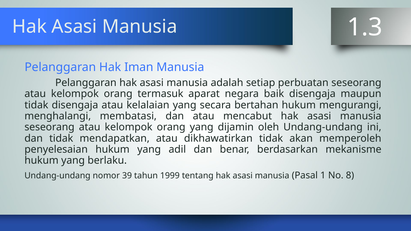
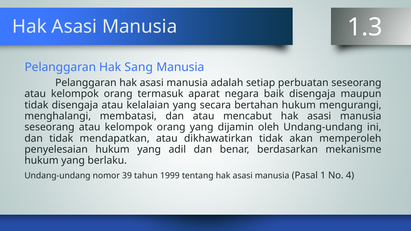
Iman: Iman -> Sang (139, 67)
8: 8 -> 4 (350, 176)
